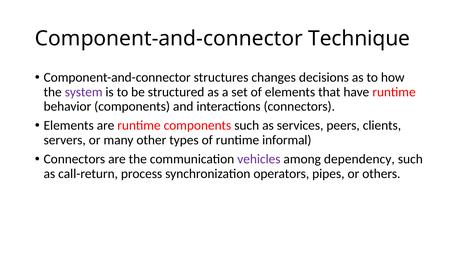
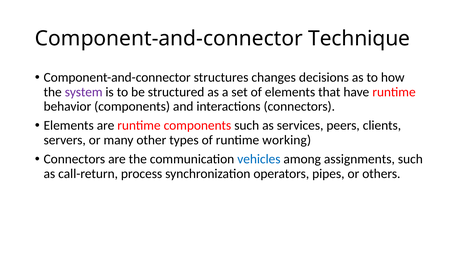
informal: informal -> working (287, 140)
vehicles colour: purple -> blue (259, 159)
dependency: dependency -> assignments (359, 159)
